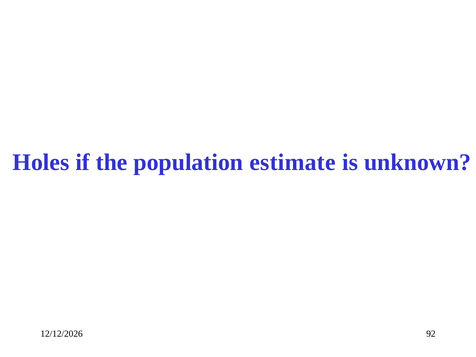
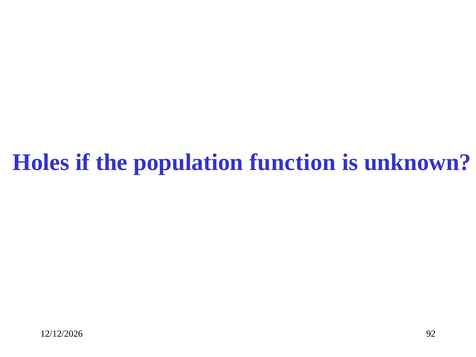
estimate: estimate -> function (293, 162)
